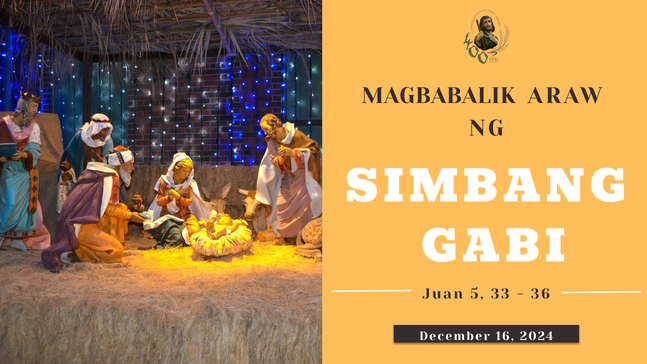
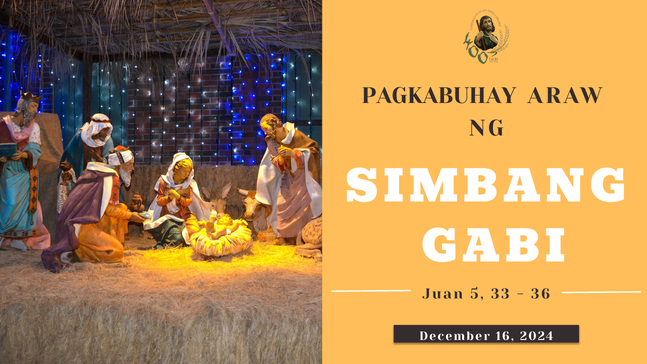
MAGBABALIK: MAGBABALIK -> PAGKABUHAY (439, 96)
